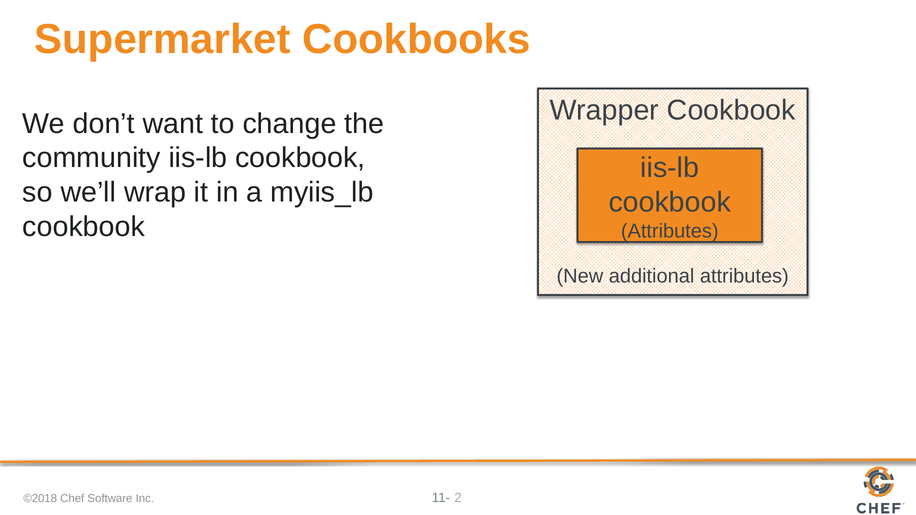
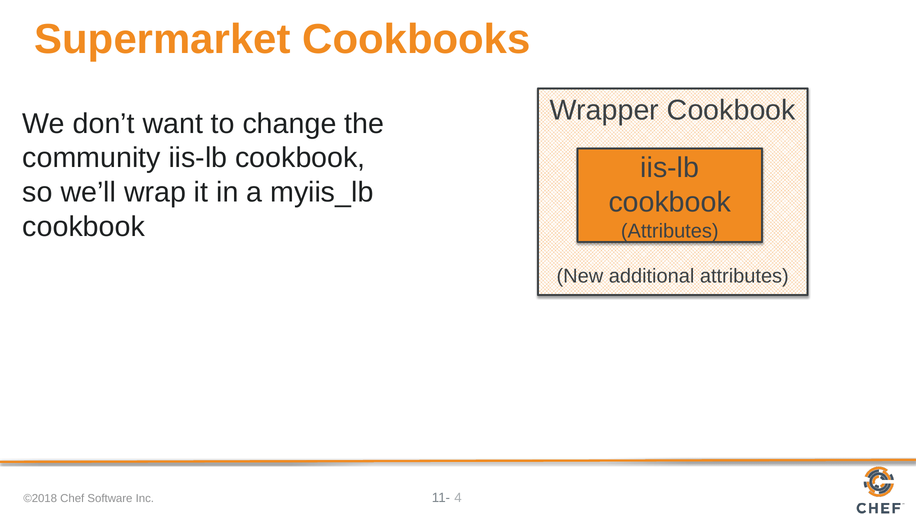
2: 2 -> 4 (458, 498)
